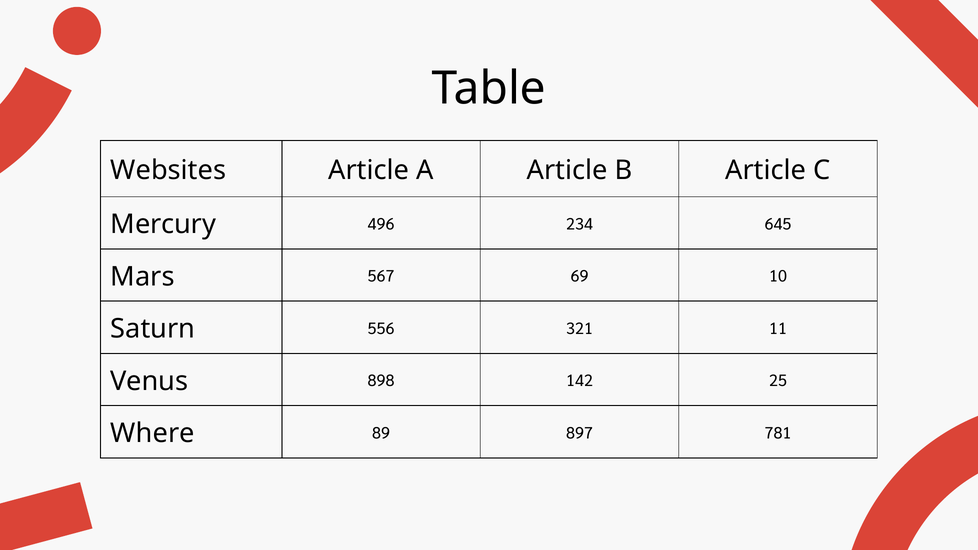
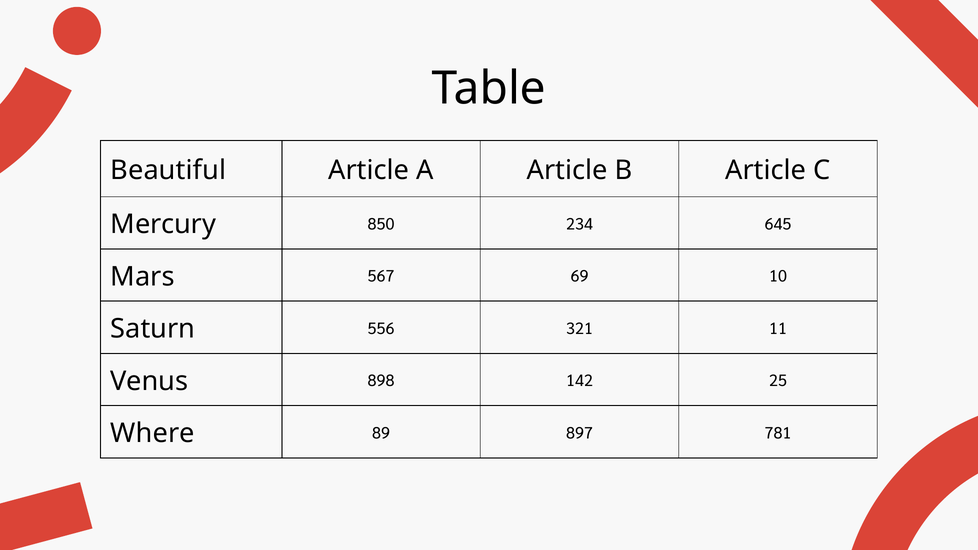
Websites: Websites -> Beautiful (168, 170)
496: 496 -> 850 (381, 224)
